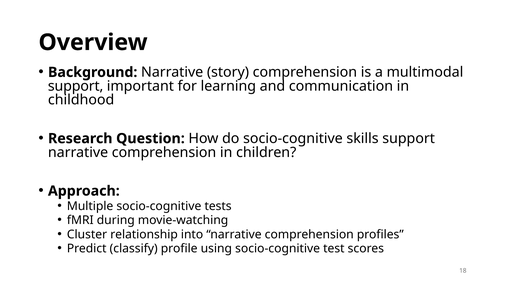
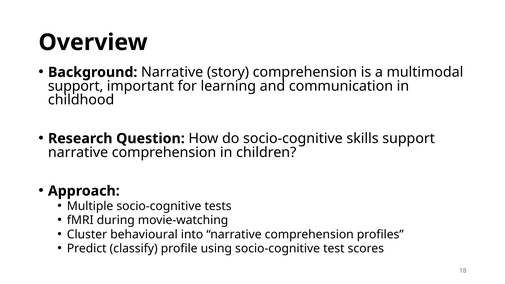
relationship: relationship -> behavioural (144, 234)
